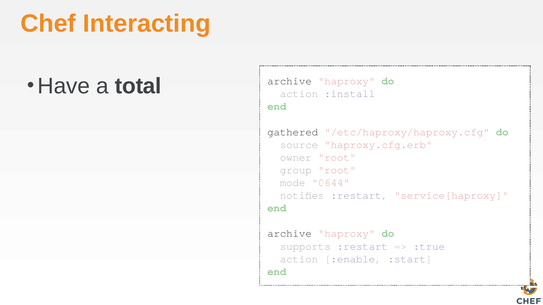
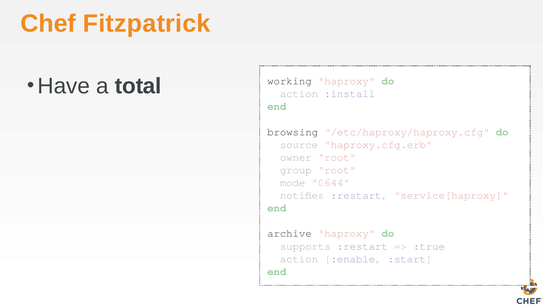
Interacting: Interacting -> Fitzpatrick (147, 24)
archive: archive -> working (289, 81)
gathered: gathered -> browsing (293, 132)
